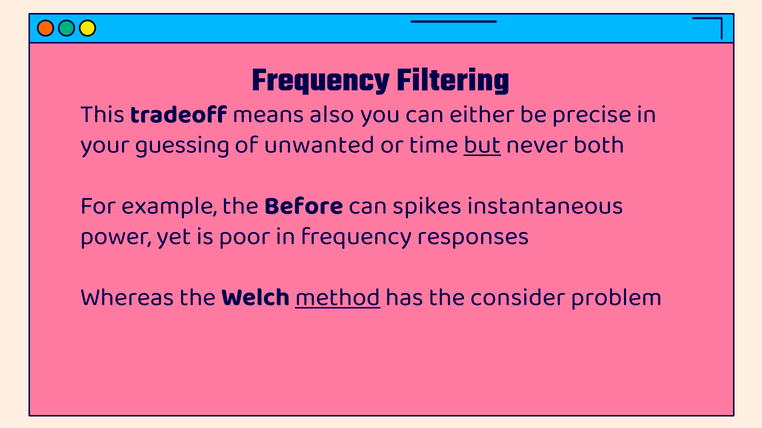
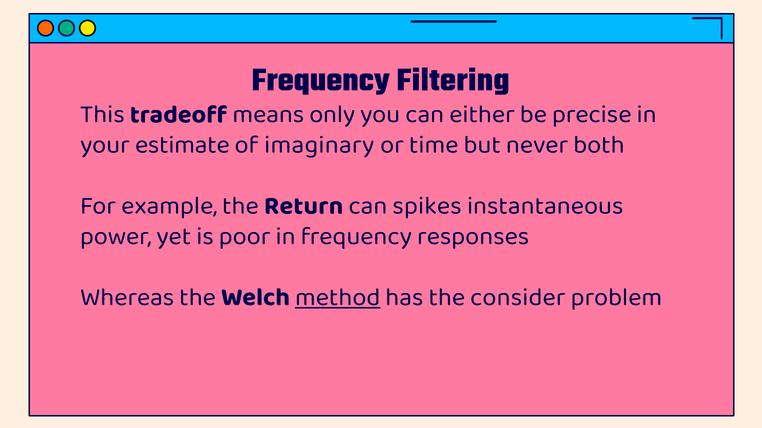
also: also -> only (332, 114)
guessing: guessing -> estimate (182, 145)
unwanted: unwanted -> imaginary (319, 145)
but underline: present -> none (482, 145)
Before: Before -> Return (304, 206)
